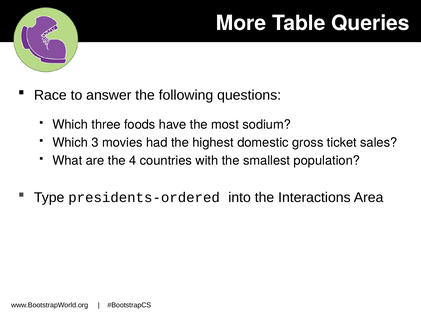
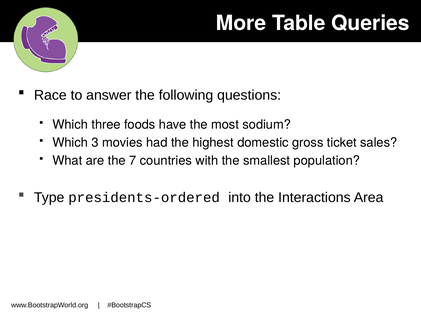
4: 4 -> 7 (133, 160)
